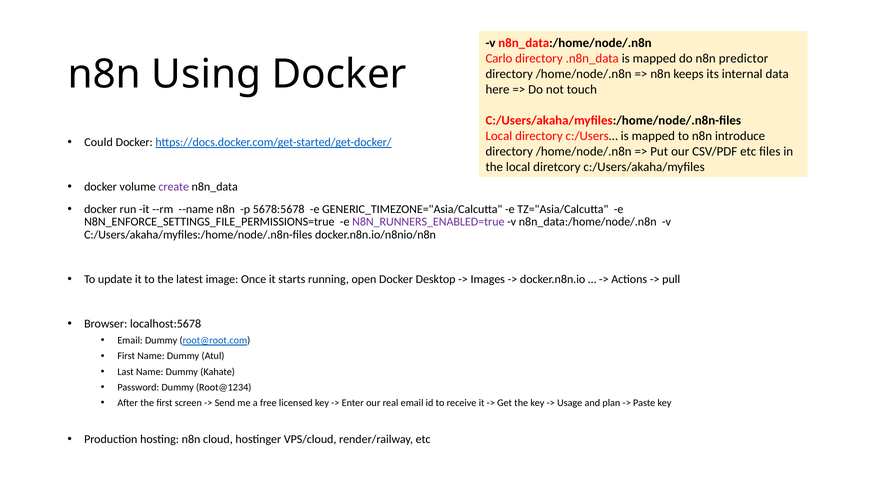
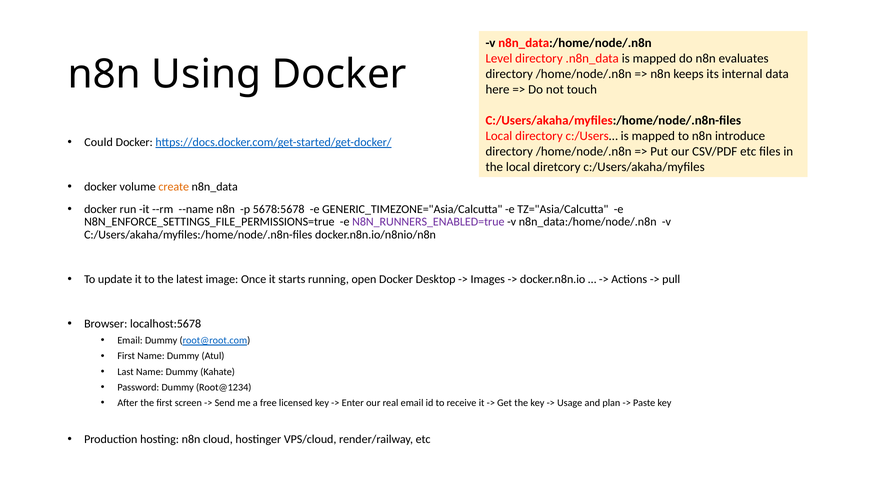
Carlo: Carlo -> Level (499, 58)
predictor: predictor -> evaluates (744, 58)
create colour: purple -> orange (174, 187)
